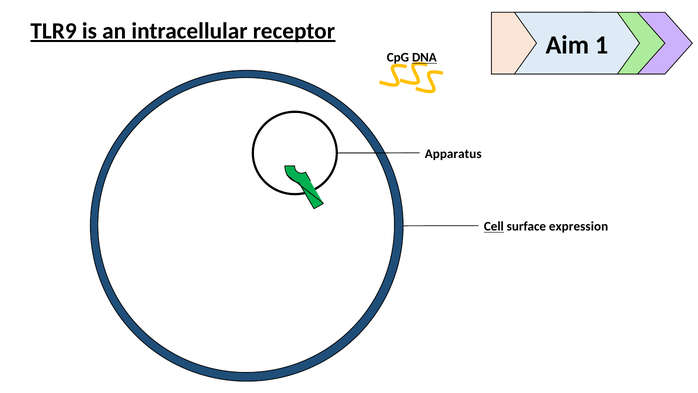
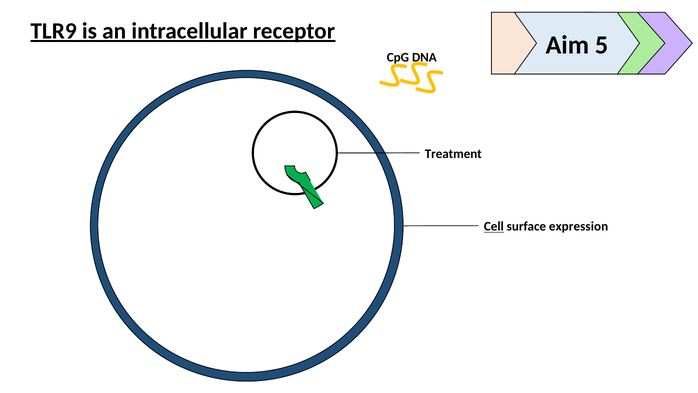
1: 1 -> 5 (602, 45)
DNA underline: present -> none (424, 58)
Apparatus: Apparatus -> Treatment (453, 154)
